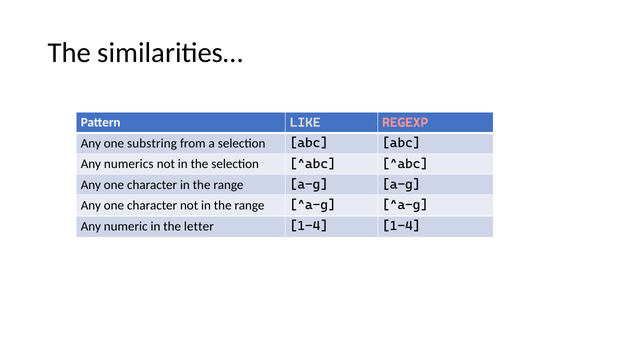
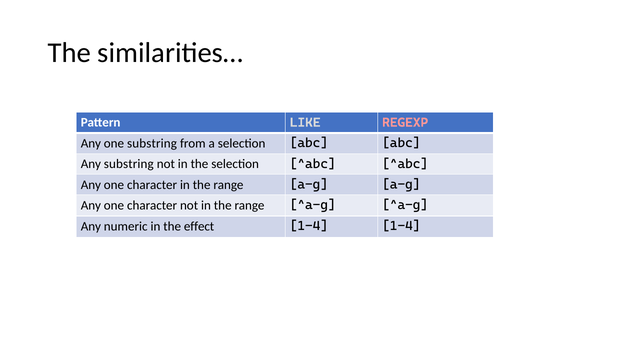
Any numerics: numerics -> substring (129, 164)
letter: letter -> effect (199, 227)
